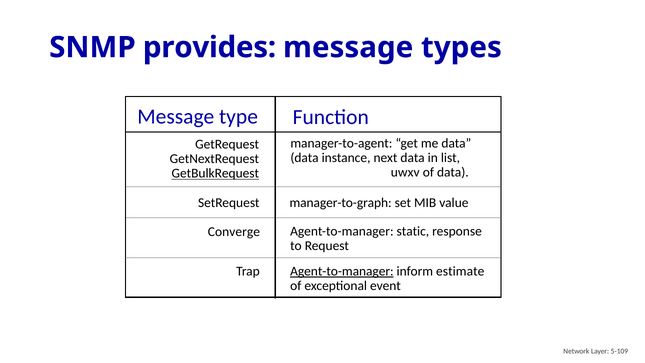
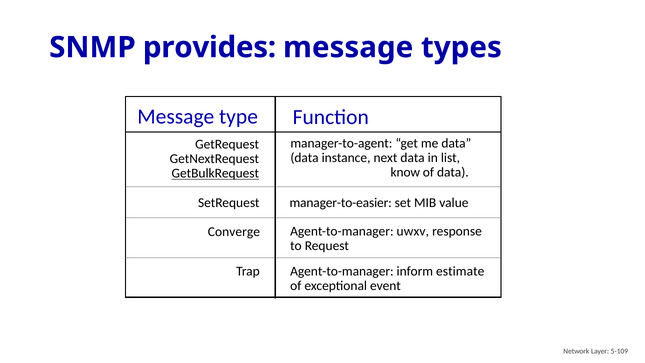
uwxv: uwxv -> know (405, 172)
manager-to-graph: manager-to-graph -> manager-to-easier (341, 203)
static: static -> uwxv (413, 231)
Agent-to-manager underline: present -> none (342, 271)
